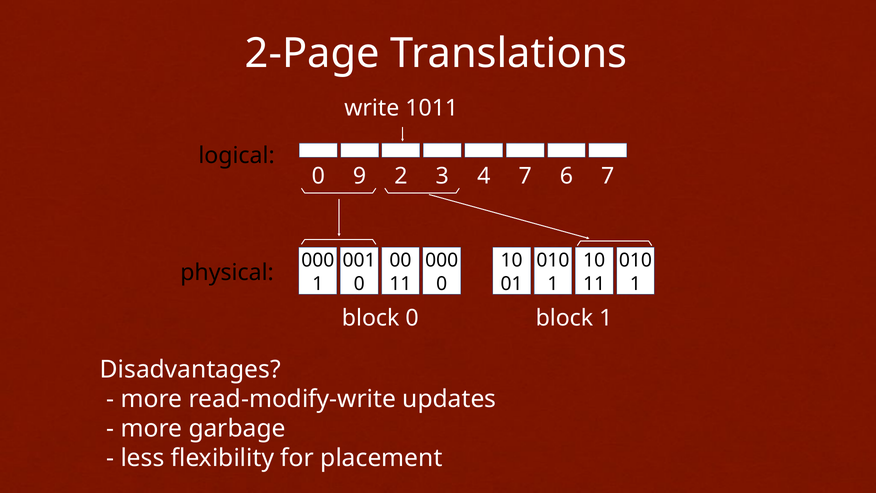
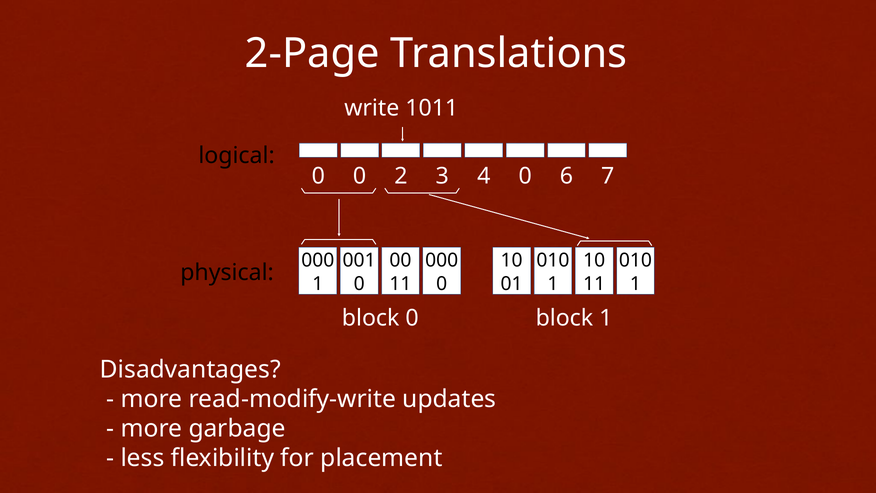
0 9: 9 -> 0 (360, 176)
4 7: 7 -> 0 (525, 176)
